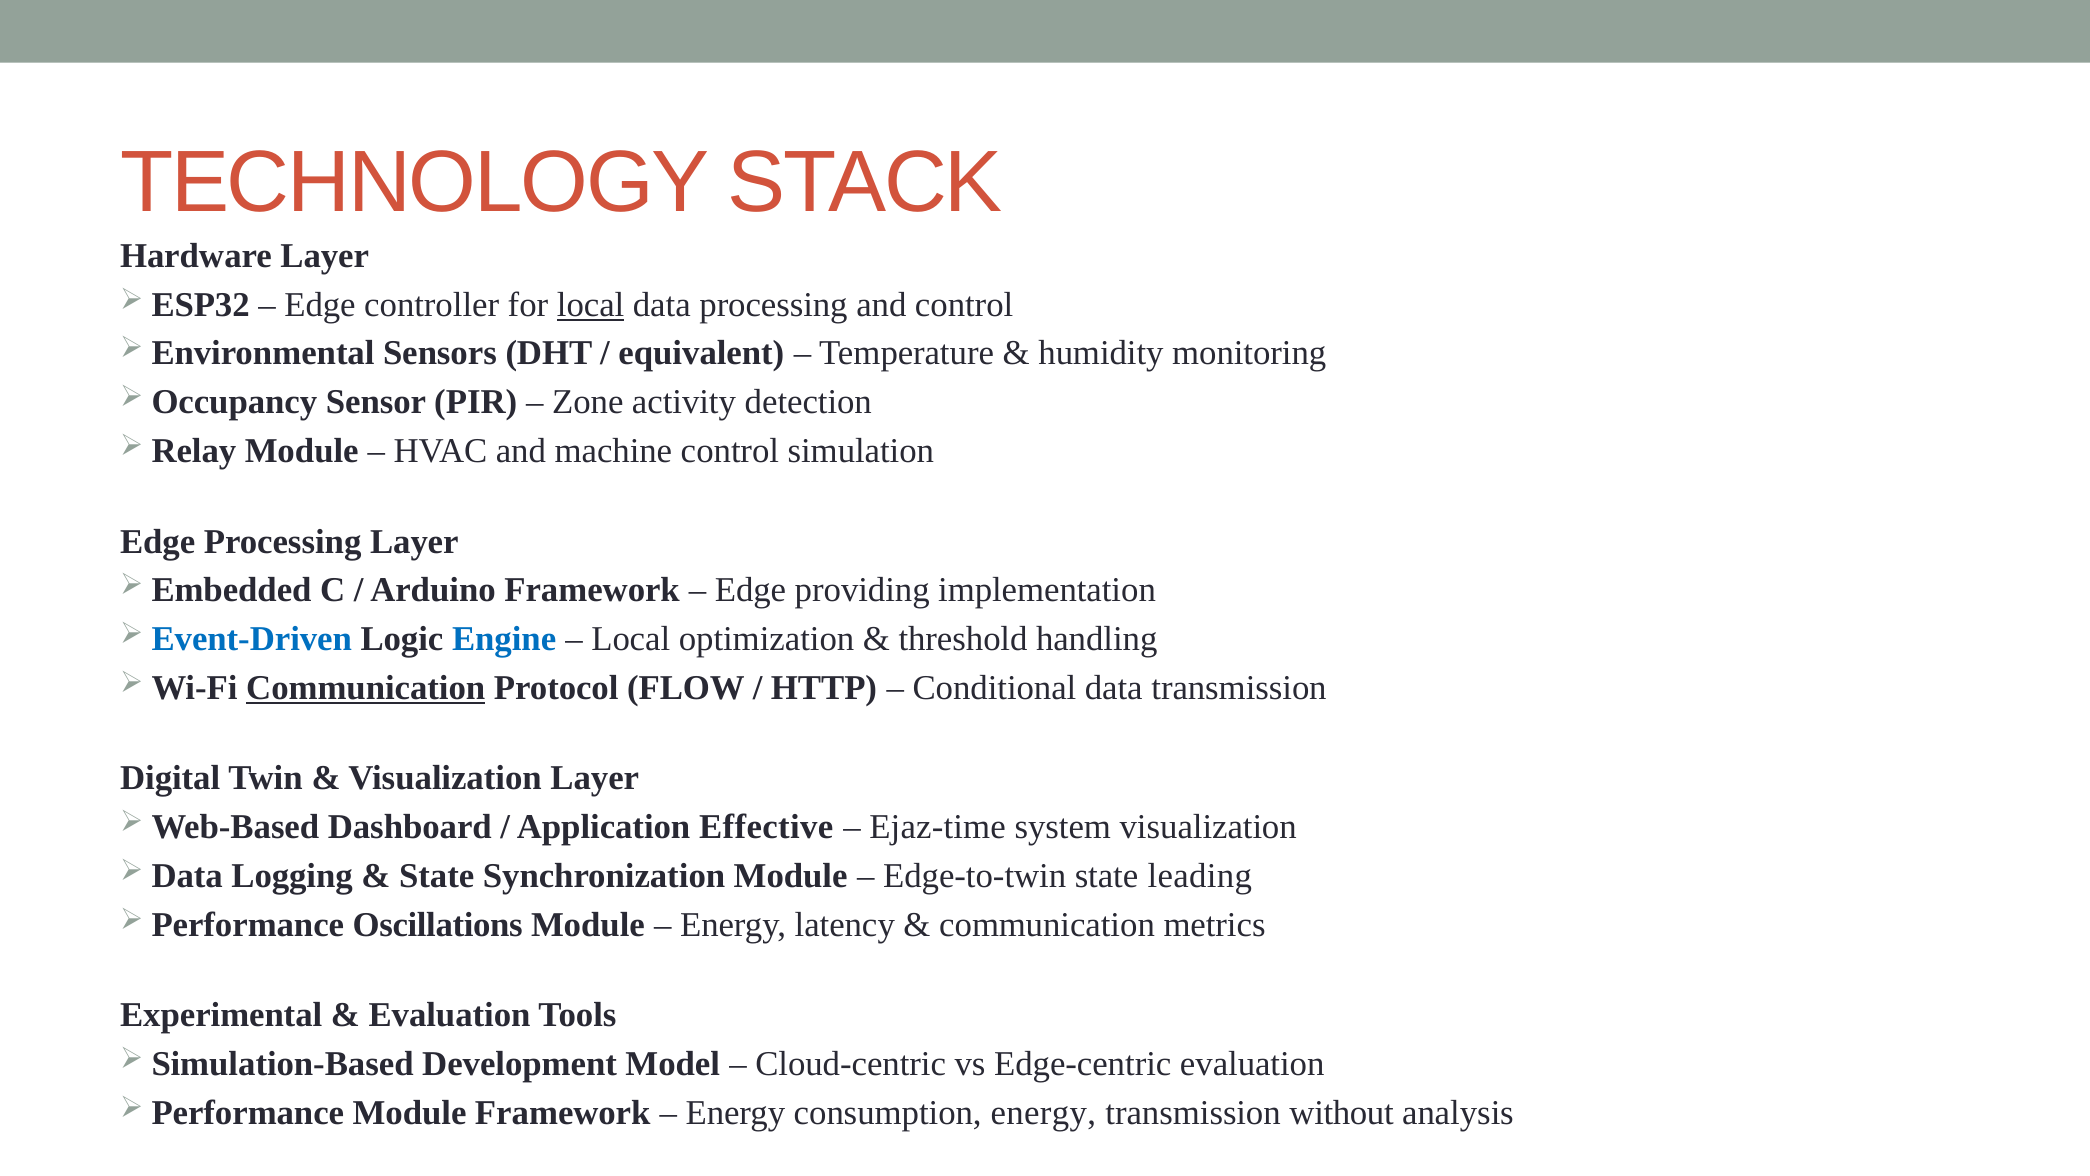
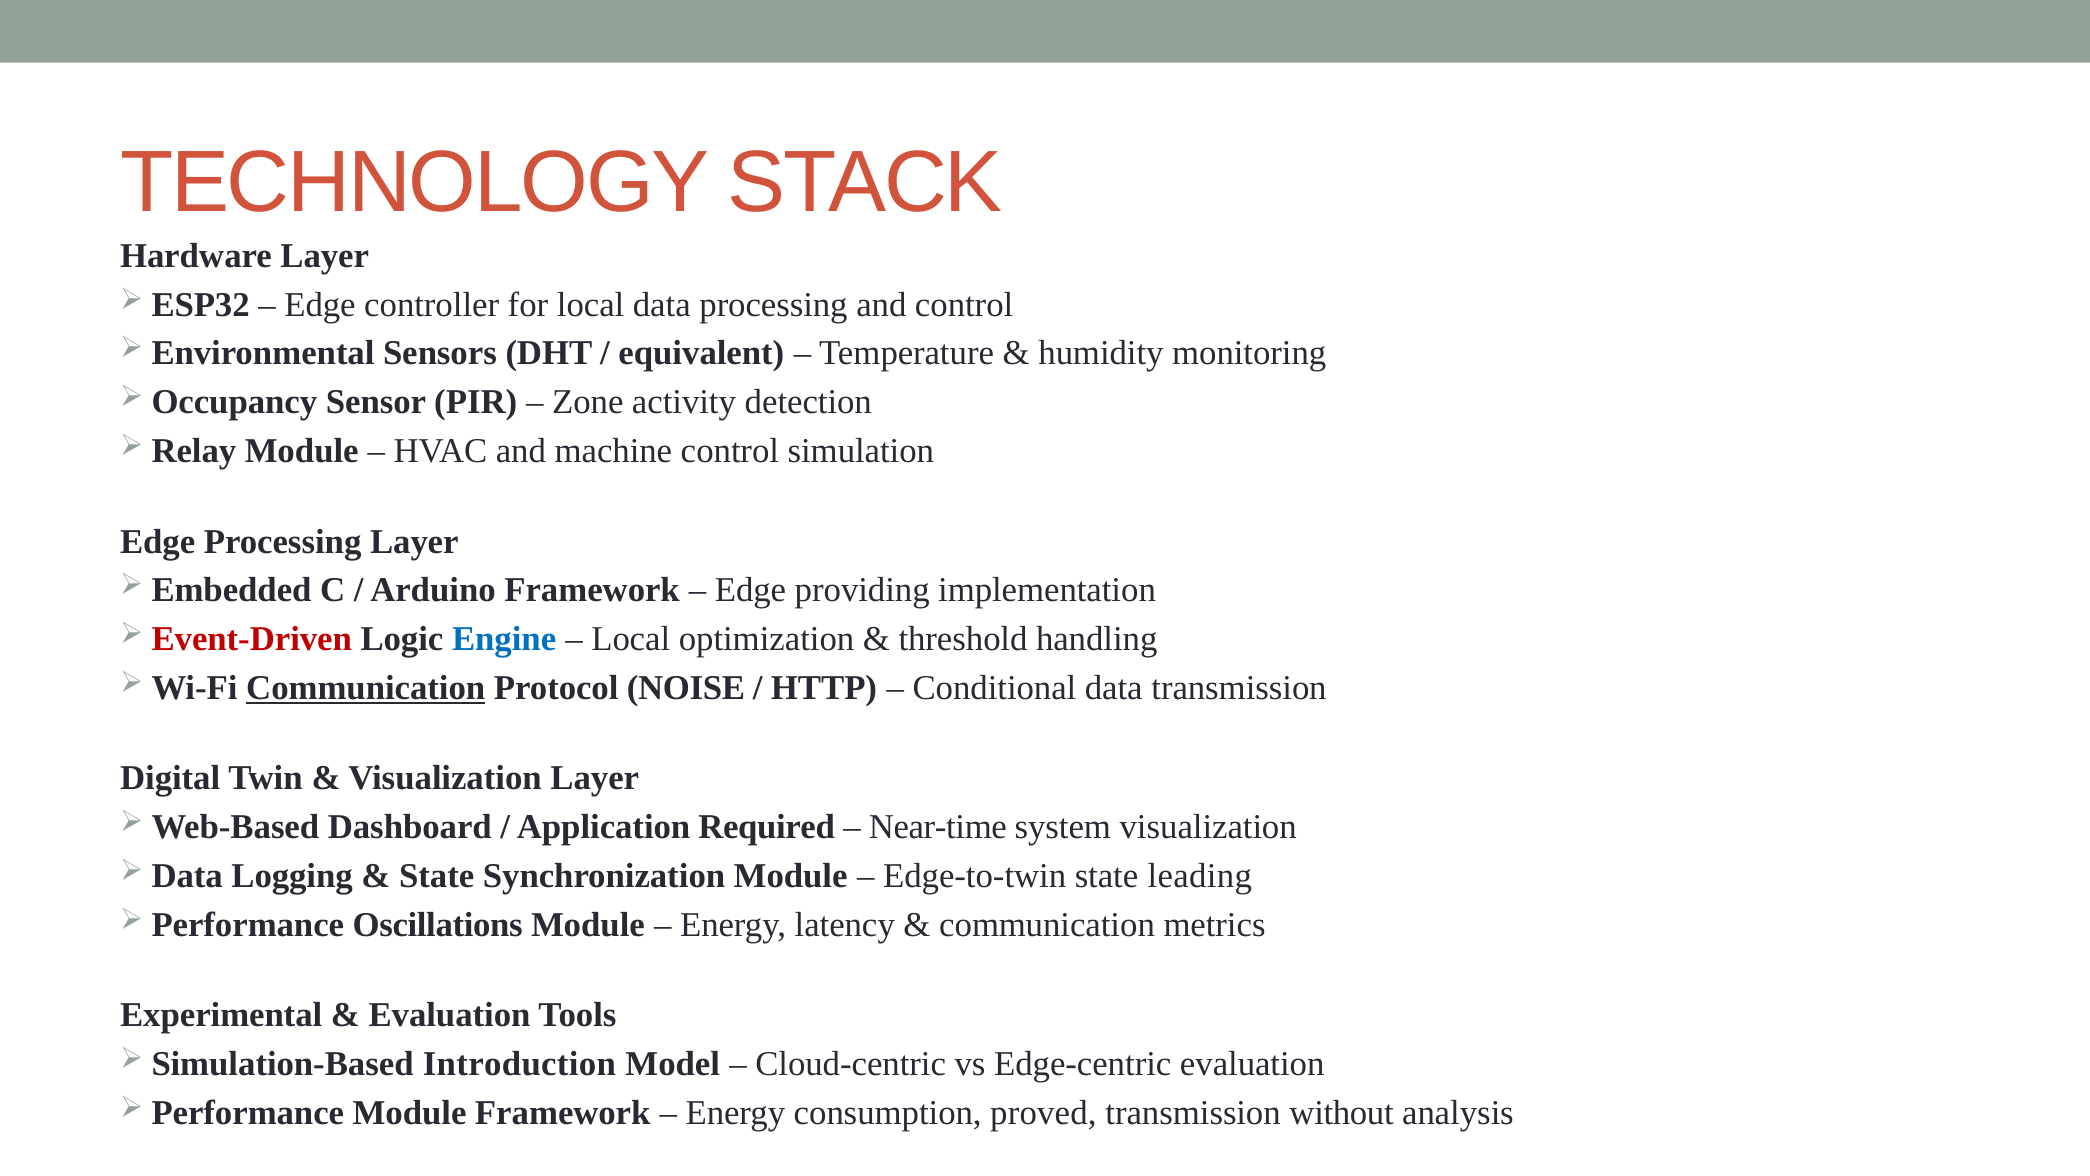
local underline: present -> none (591, 305)
Event-Driven colour: blue -> red (252, 639)
FLOW: FLOW -> NOISE (686, 688)
Effective: Effective -> Required (767, 827)
Ejaz-time: Ejaz-time -> Near-time (938, 827)
Development: Development -> Introduction (519, 1064)
consumption energy: energy -> proved (1043, 1112)
